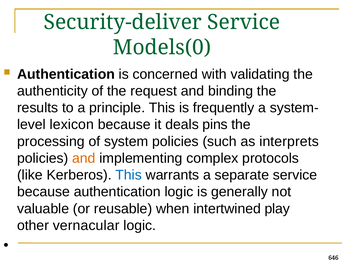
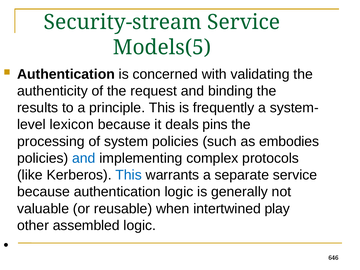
Security-deliver: Security-deliver -> Security-stream (123, 22)
Models(0: Models(0 -> Models(5 (162, 47)
interprets: interprets -> embodies (289, 141)
and colour: orange -> blue (84, 158)
vernacular: vernacular -> assembled (86, 225)
